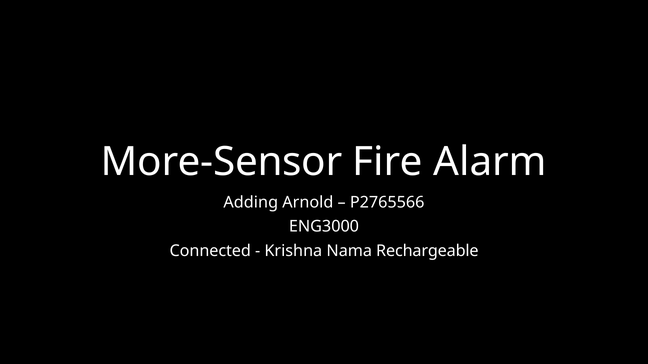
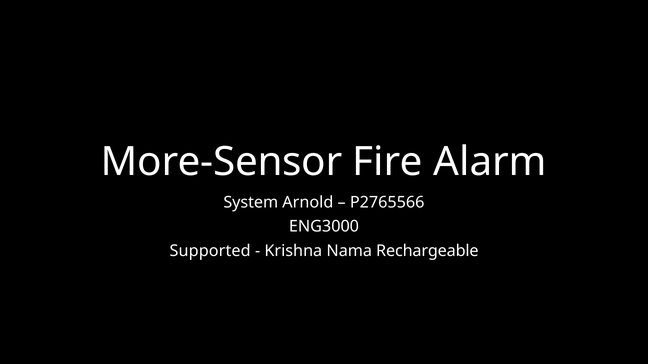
Adding: Adding -> System (251, 203)
Connected: Connected -> Supported (210, 251)
